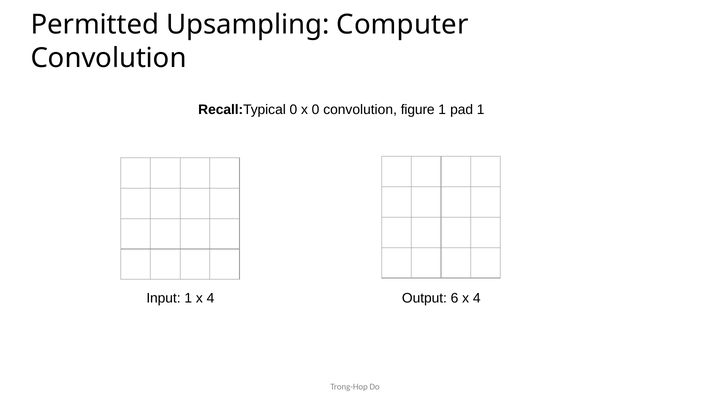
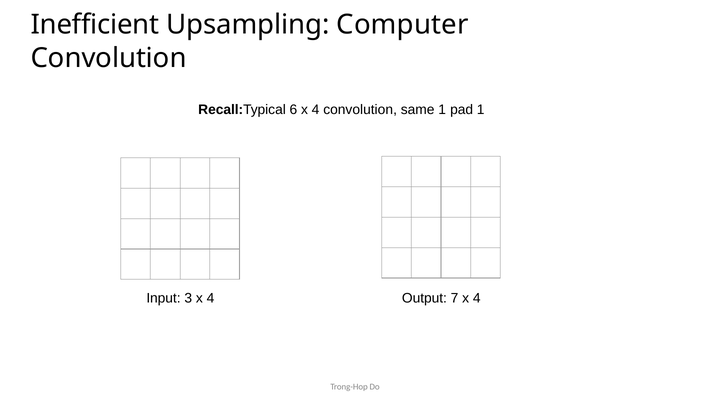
Permitted: Permitted -> Inefficient (95, 25)
Recall:Typical 0: 0 -> 6 (293, 110)
0: 0 -> 4 (316, 110)
figure: figure -> same (418, 110)
Input 1: 1 -> 3 (188, 298)
6: 6 -> 7 (455, 298)
